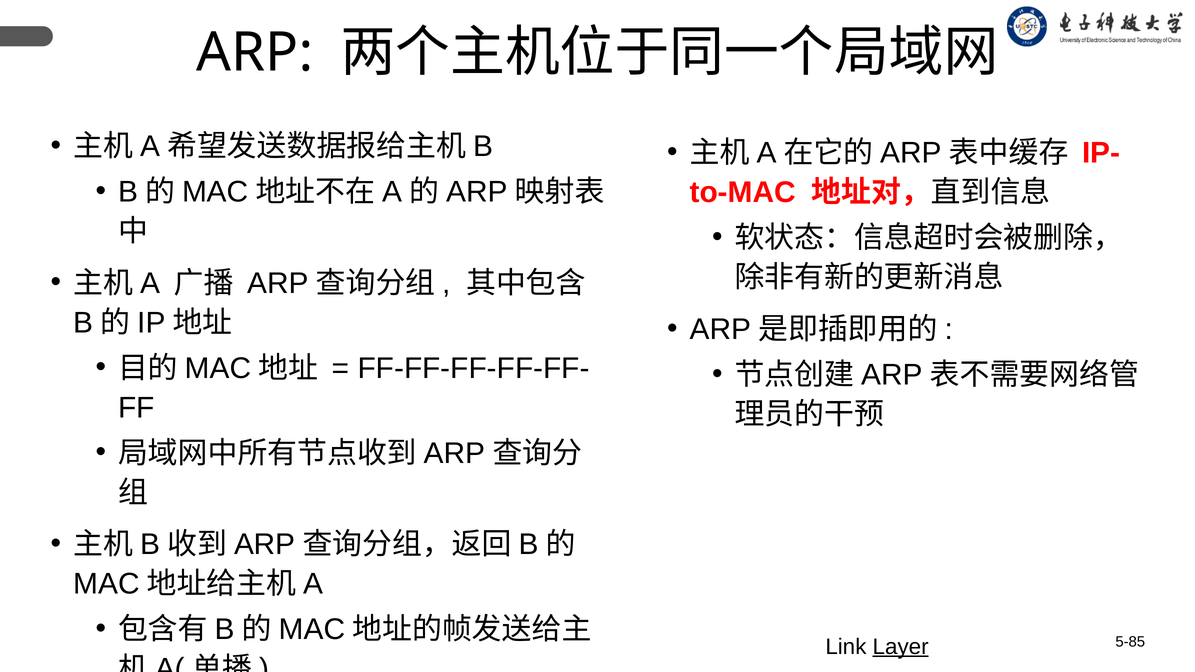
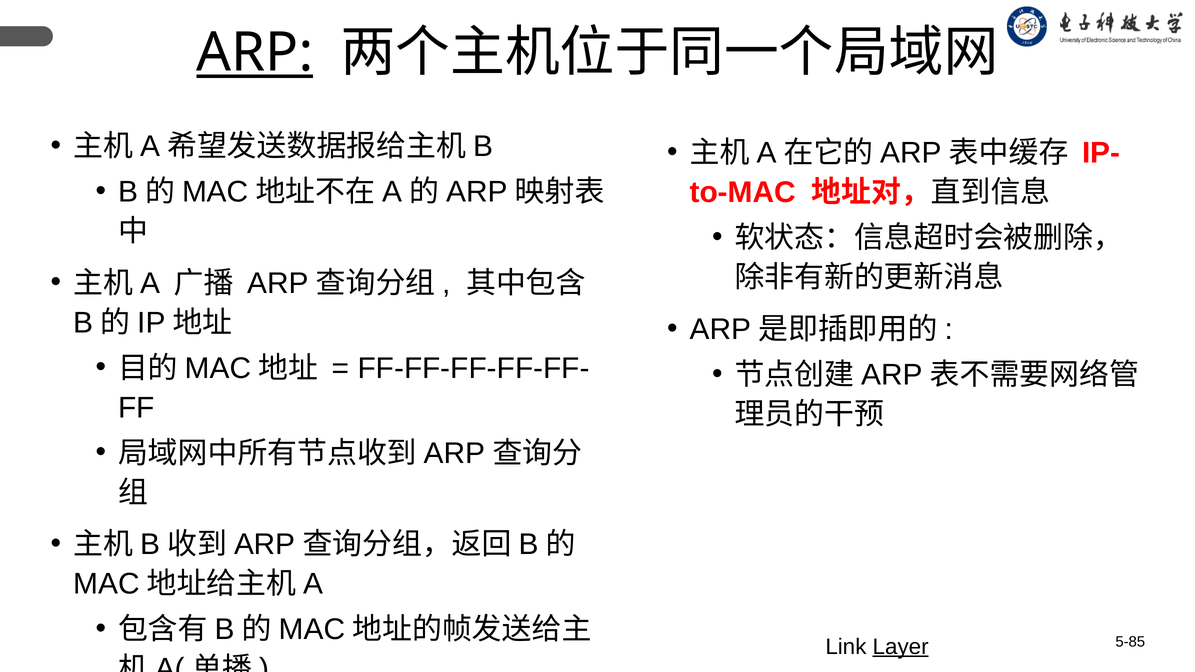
ARP underline: none -> present (255, 53)
